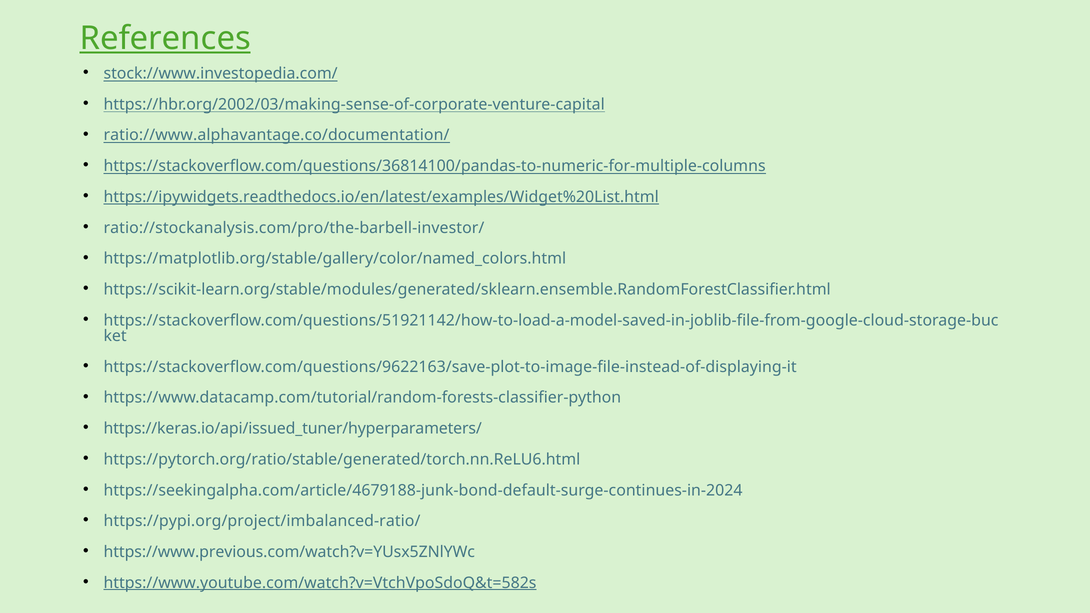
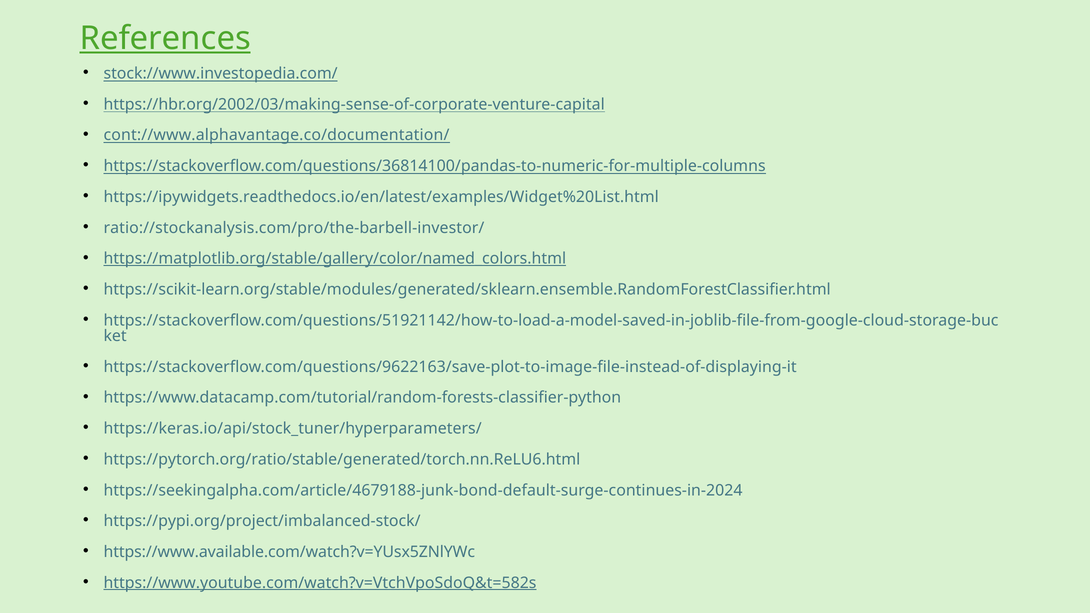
ratio://www.alphavantage.co/documentation/: ratio://www.alphavantage.co/documentation/ -> cont://www.alphavantage.co/documentation/ (277, 135)
https://ipywidgets.readthedocs.io/en/latest/examples/Widget%20List.html underline: present -> none (381, 197)
https://matplotlib.org/stable/gallery/color/named_colors.html underline: none -> present (335, 259)
https://keras.io/api/issued_tuner/hyperparameters/: https://keras.io/api/issued_tuner/hyperparameters/ -> https://keras.io/api/stock_tuner/hyperparameters/ (293, 429)
https://pypi.org/project/imbalanced-ratio/: https://pypi.org/project/imbalanced-ratio/ -> https://pypi.org/project/imbalanced-stock/ (262, 521)
https://www.previous.com/watch?v=YUsx5ZNlYWc: https://www.previous.com/watch?v=YUsx5ZNlYWc -> https://www.available.com/watch?v=YUsx5ZNlYWc (289, 552)
